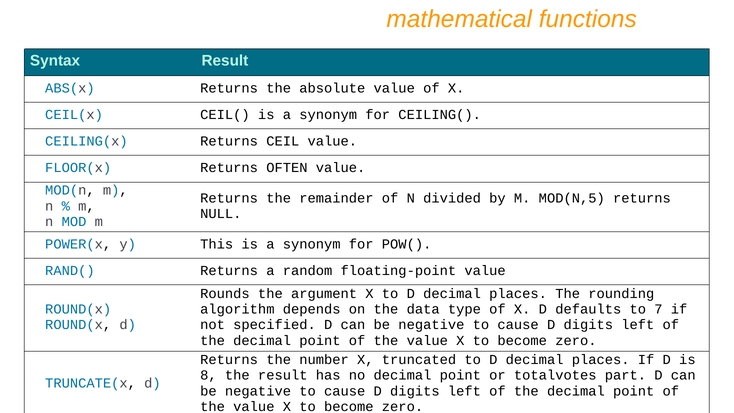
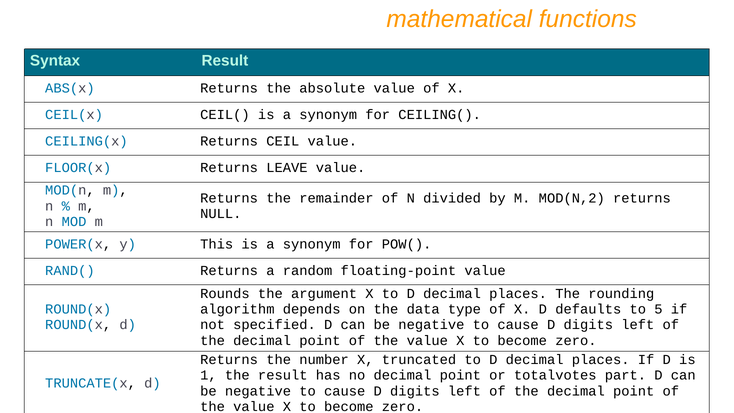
OFTEN: OFTEN -> LEAVE (287, 168)
MOD(N,5: MOD(N,5 -> MOD(N,2 (572, 198)
7: 7 -> 5 (658, 309)
8: 8 -> 1 (208, 375)
